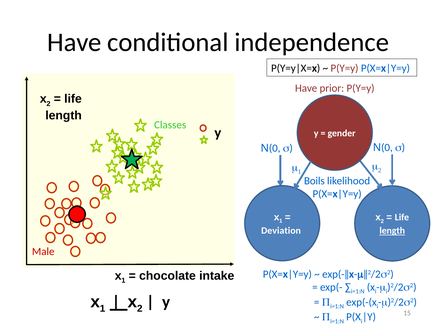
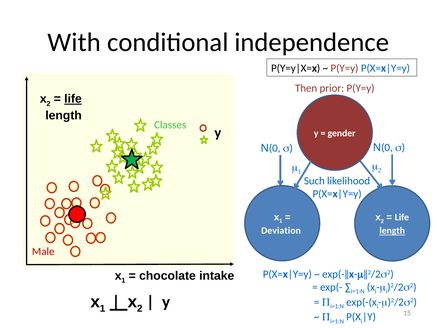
Have: Have -> With (74, 42)
Have: Have -> Then (306, 88)
life underline: none -> present (73, 99)
Boils: Boils -> Such (314, 181)
